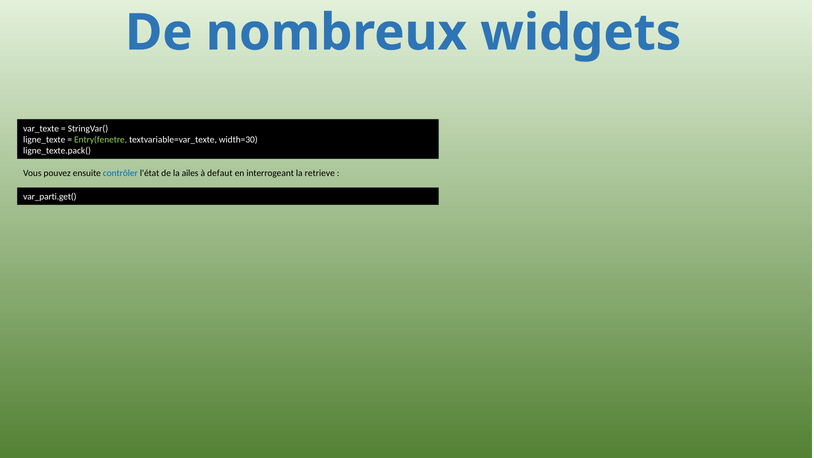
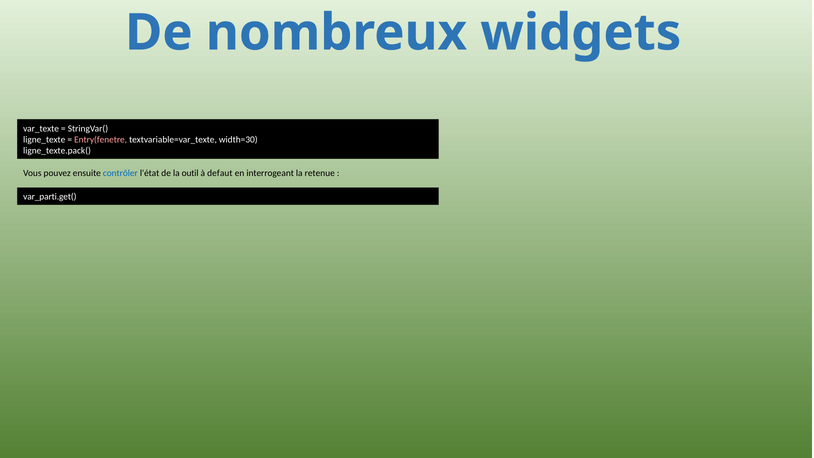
Entry(fenetre colour: light green -> pink (101, 140)
ailes: ailes -> outil (190, 173)
retrieve: retrieve -> retenue (320, 173)
